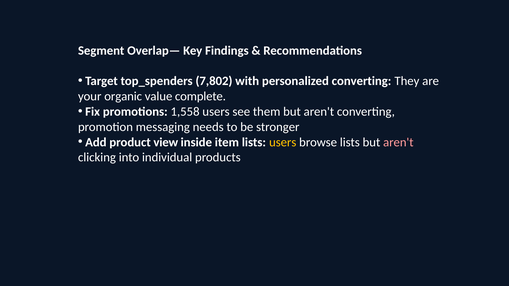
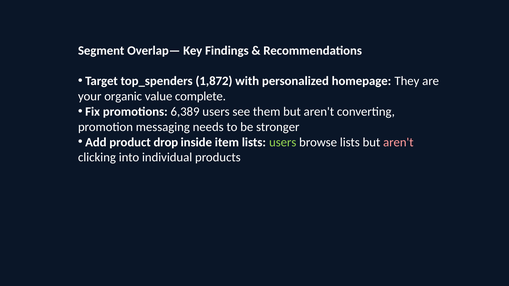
7,802: 7,802 -> 1,872 (214, 81)
personalized converting: converting -> homepage (361, 81)
1,558: 1,558 -> 6,389 (185, 112)
view: view -> drop (166, 142)
users colour: yellow -> light green (283, 142)
